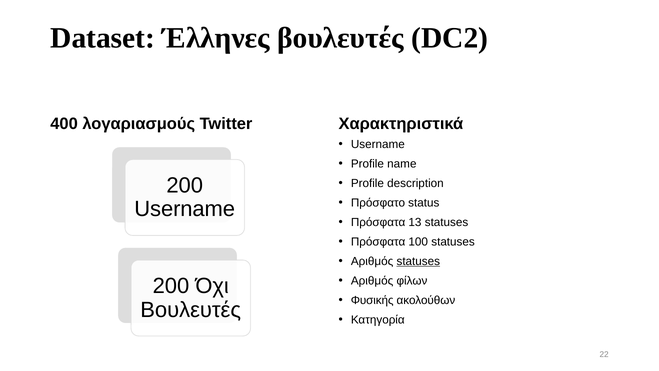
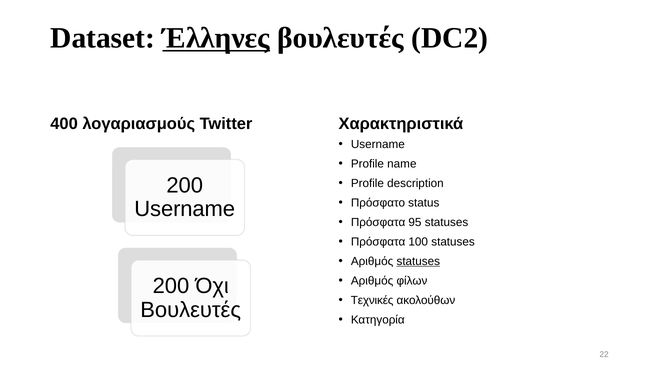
Έλληνες underline: none -> present (216, 38)
13: 13 -> 95 (415, 222)
Φυσικής: Φυσικής -> Τεχνικές (372, 300)
